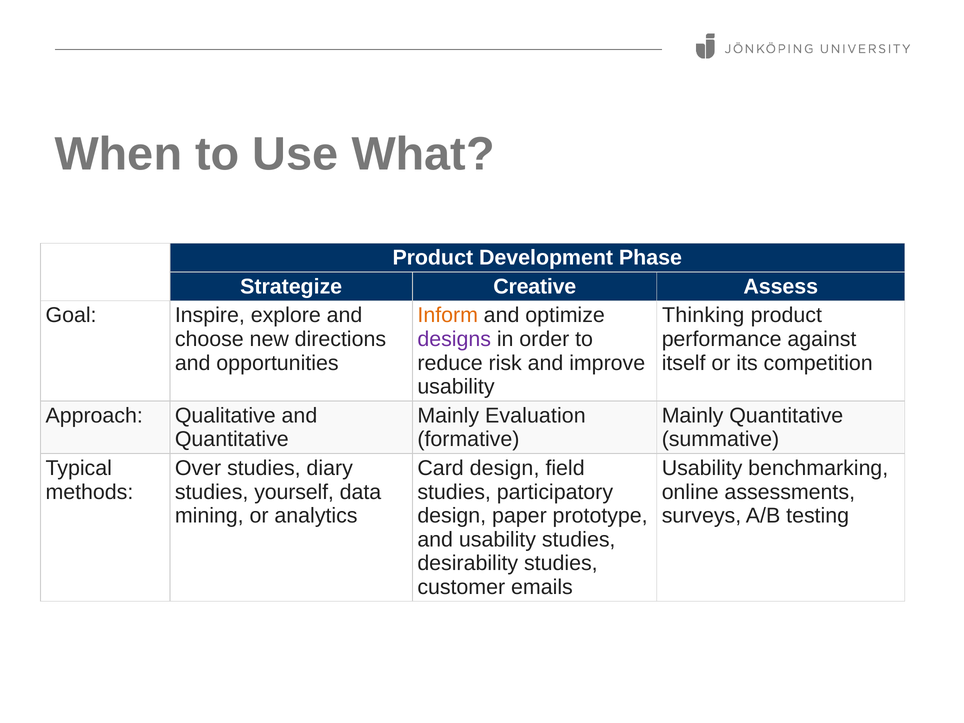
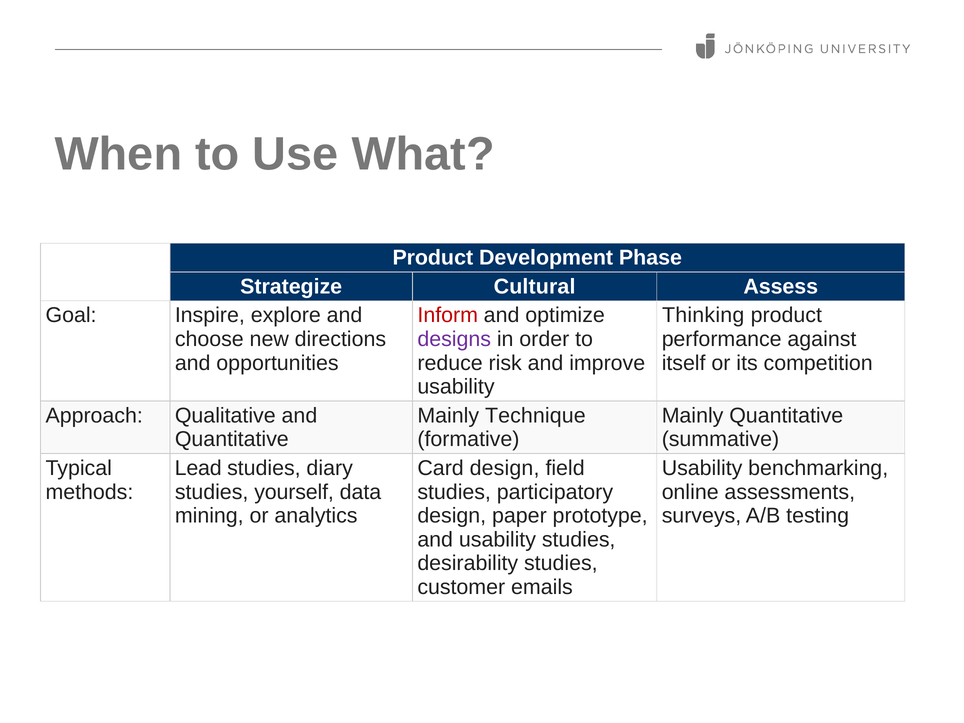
Creative: Creative -> Cultural (535, 287)
Inform colour: orange -> red (448, 315)
Evaluation: Evaluation -> Technique (535, 416)
Over: Over -> Lead (198, 468)
